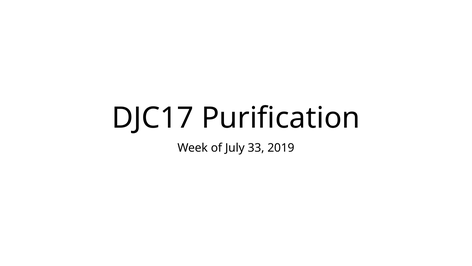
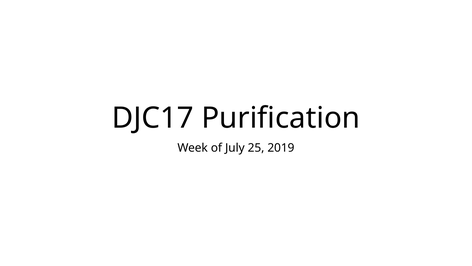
33: 33 -> 25 (256, 148)
